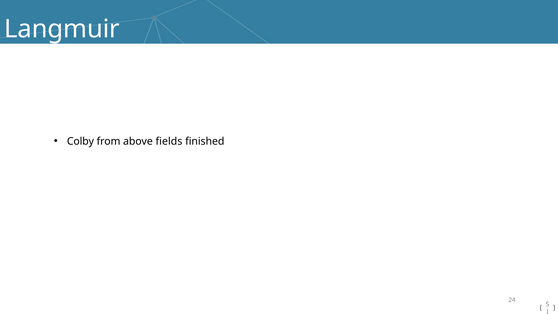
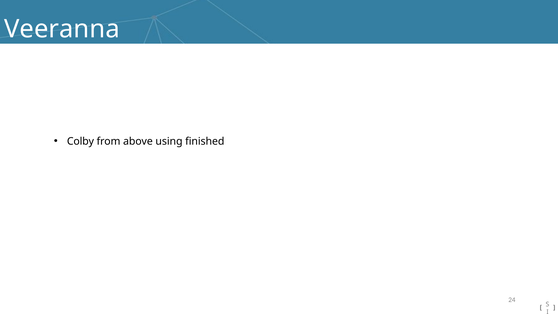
Langmuir: Langmuir -> Veeranna (62, 29)
fields: fields -> using (169, 141)
